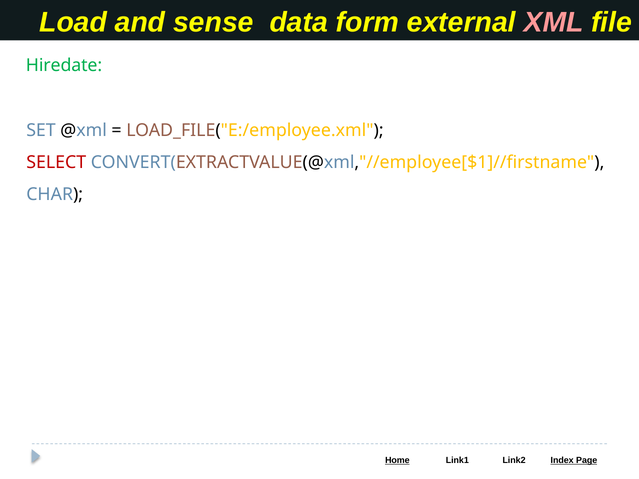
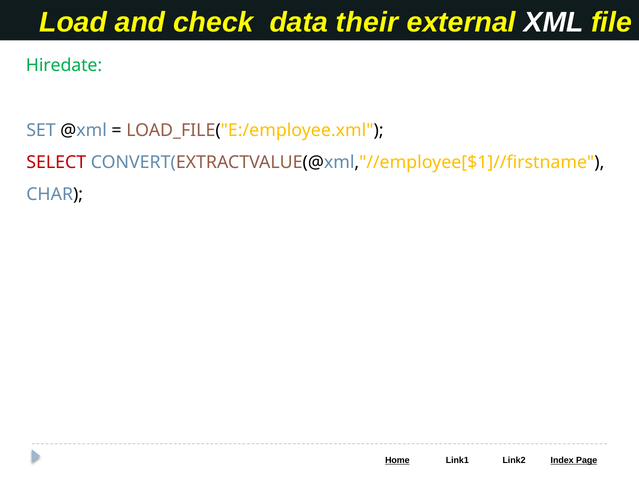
sense: sense -> check (213, 22)
form: form -> their (367, 22)
XML colour: pink -> white (554, 22)
